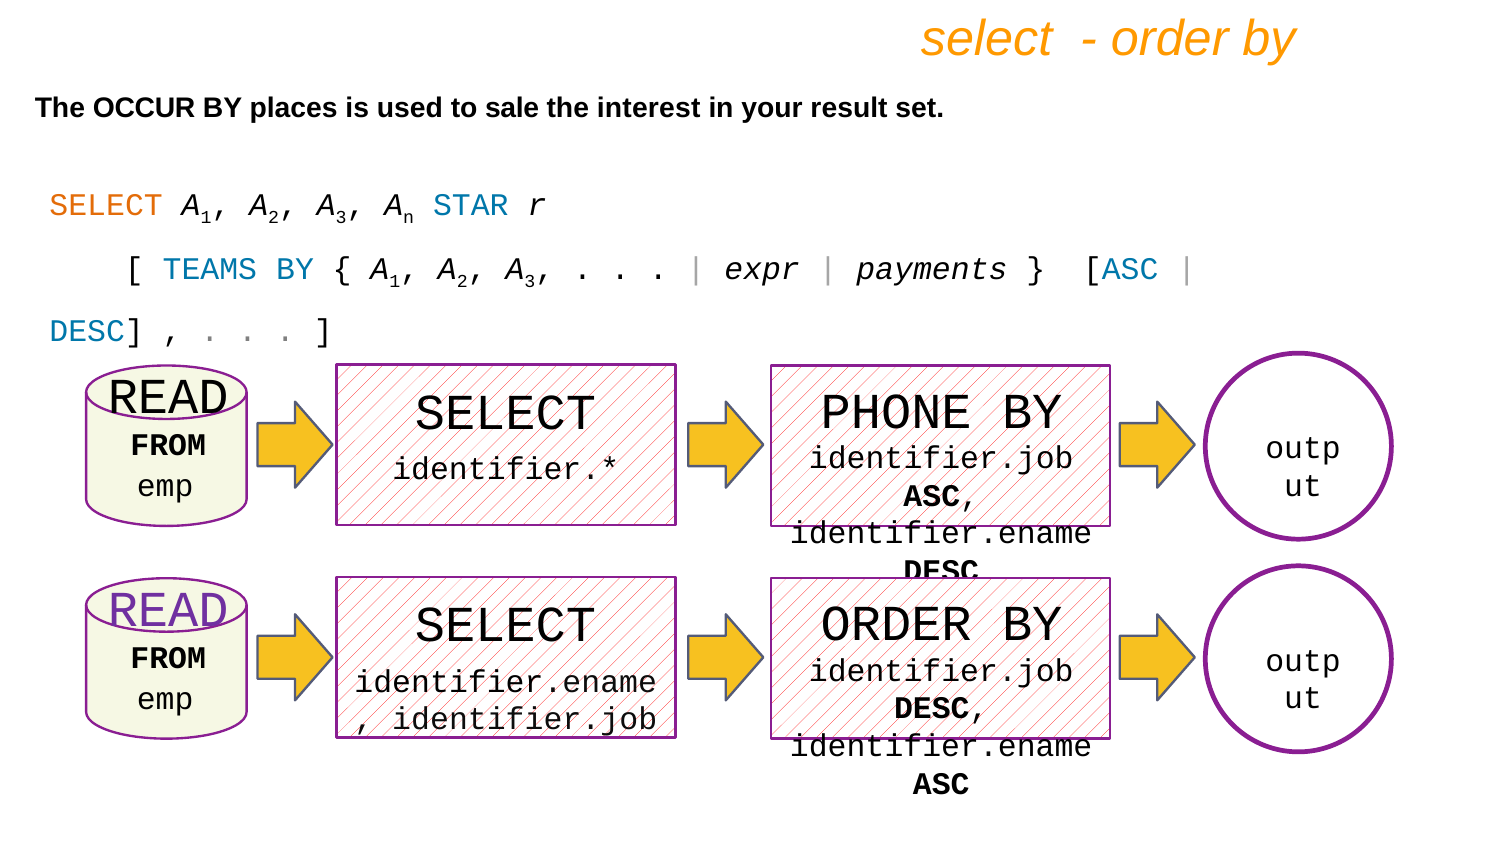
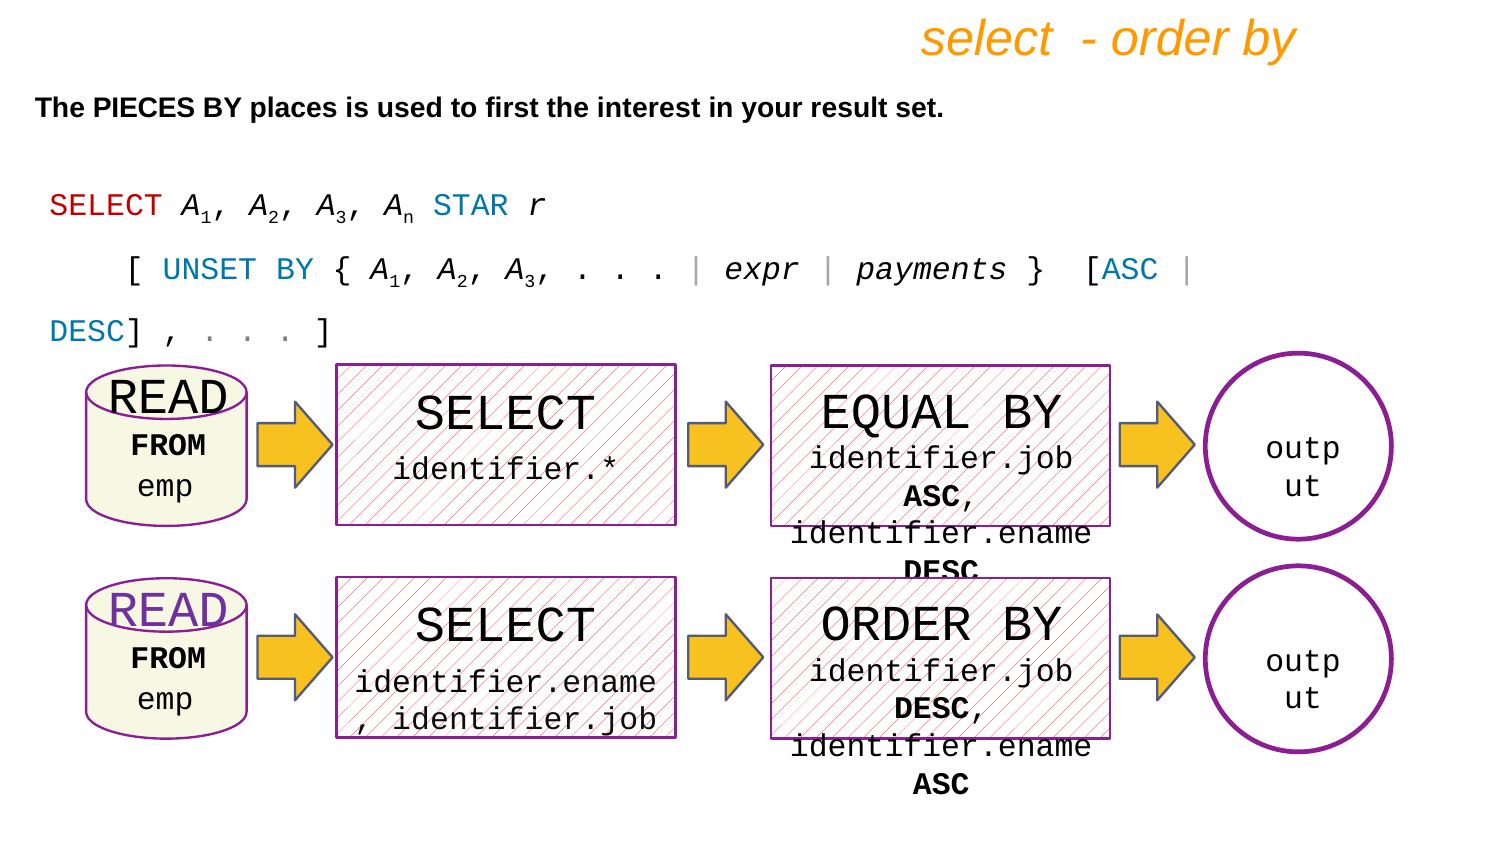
OCCUR: OCCUR -> PIECES (144, 108)
sale: sale -> first (512, 108)
SELECT colour: orange -> red (106, 205)
TEAMS: TEAMS -> UNSET (210, 270)
PHONE: PHONE -> EQUAL (896, 412)
